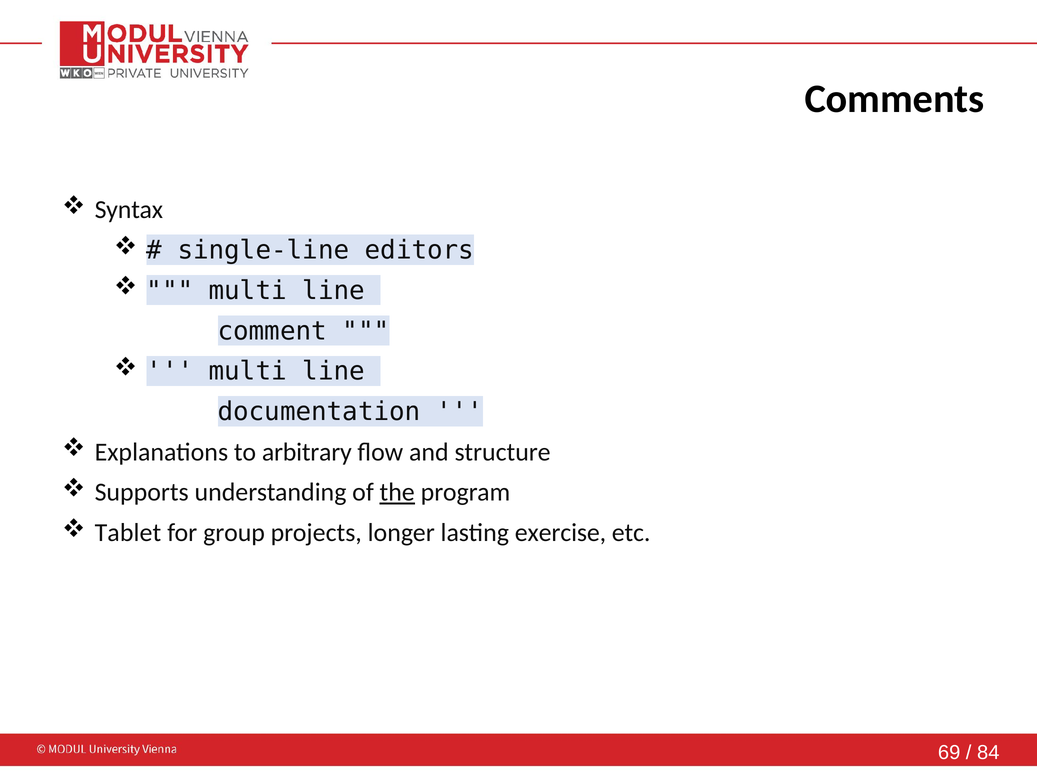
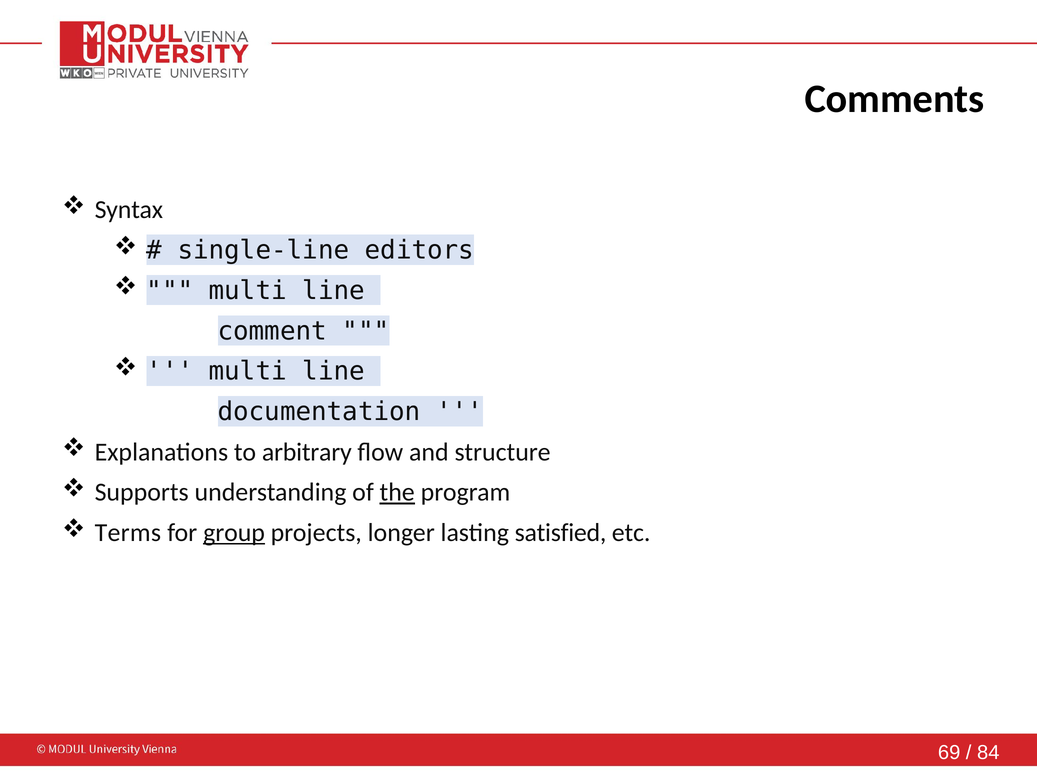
Tablet: Tablet -> Terms (128, 533)
group underline: none -> present (234, 533)
exercise: exercise -> satisfied (561, 533)
